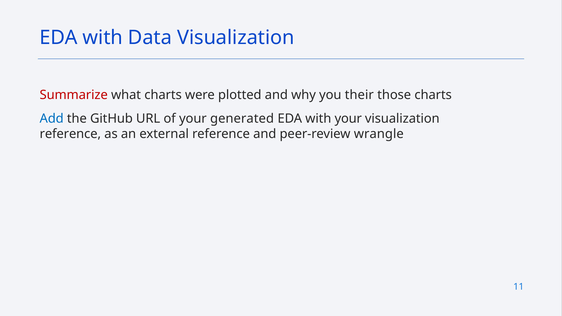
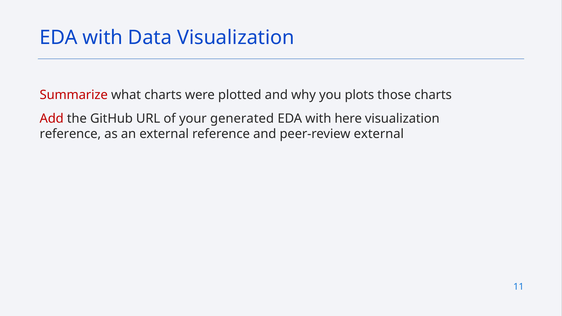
their: their -> plots (359, 95)
Add colour: blue -> red (52, 118)
with your: your -> here (348, 118)
peer-review wrangle: wrangle -> external (379, 134)
